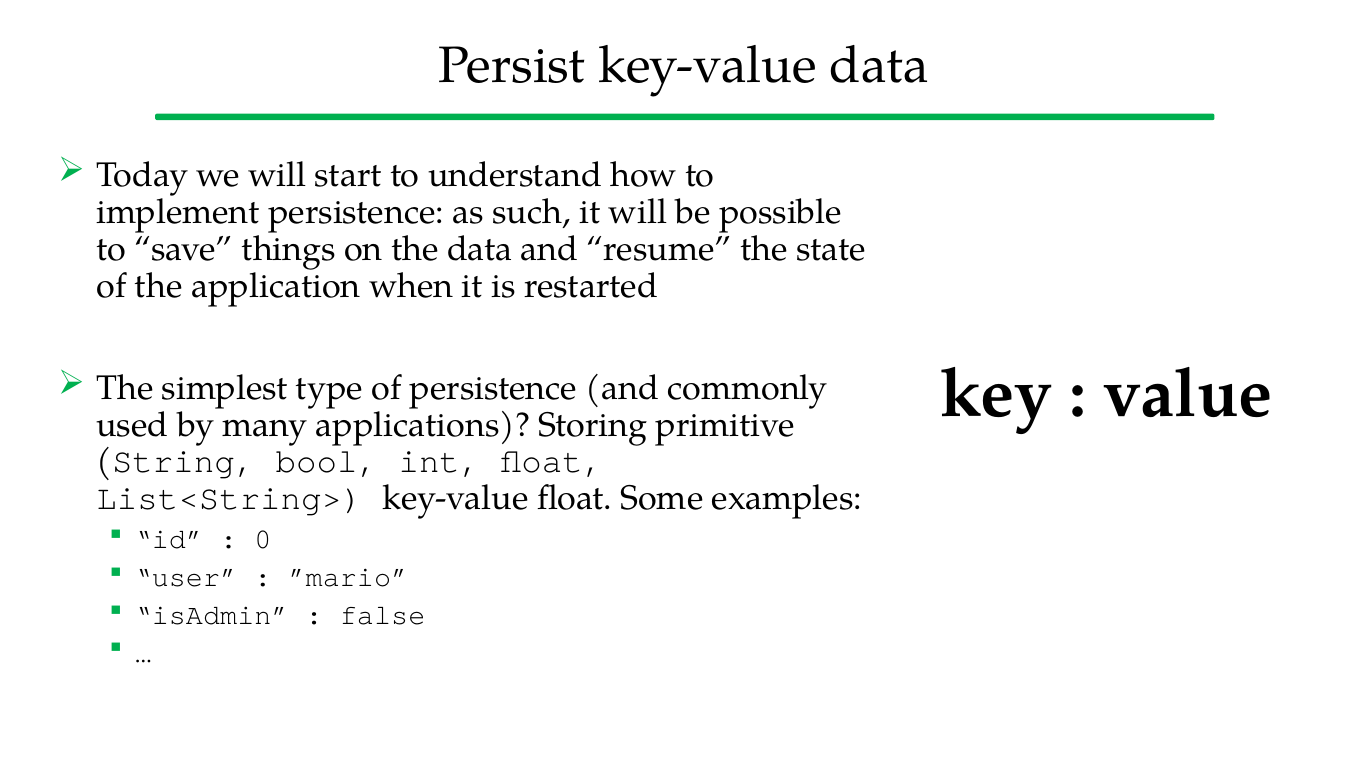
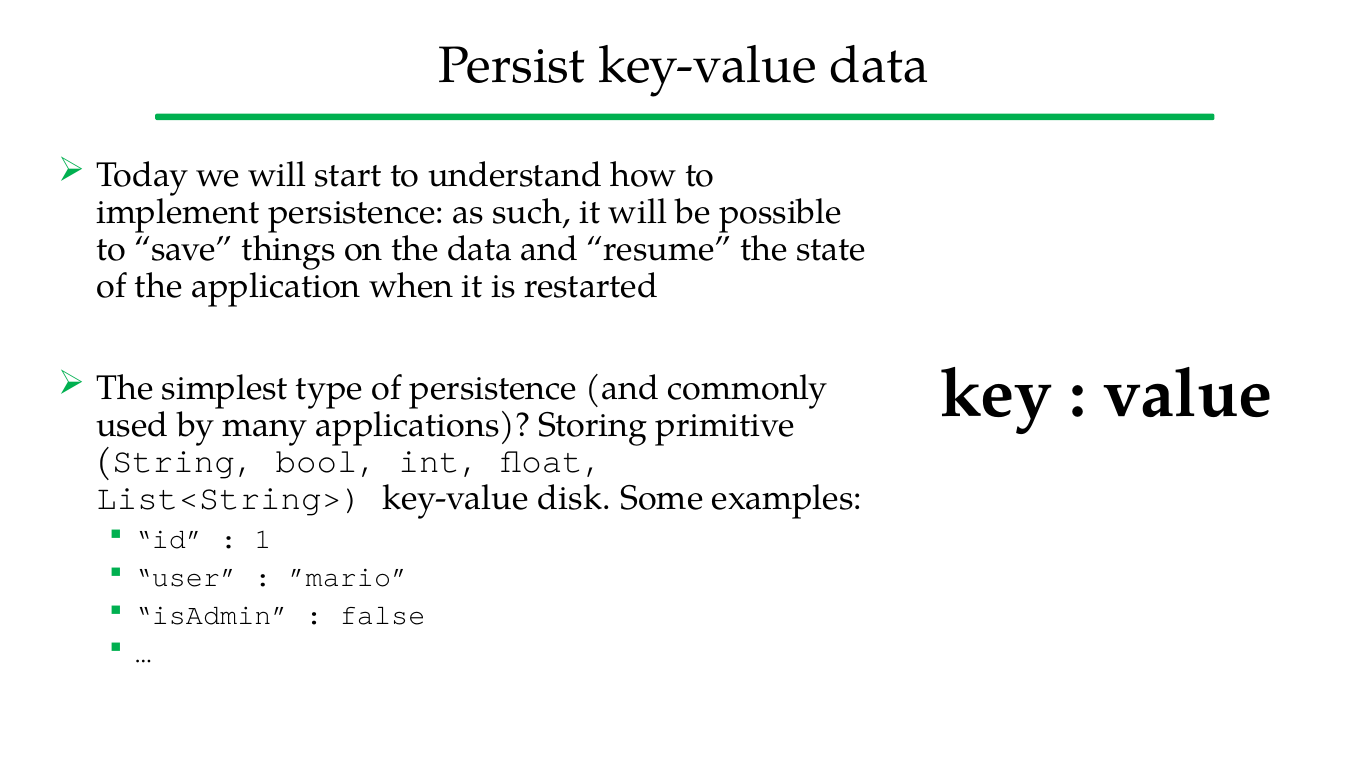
key-value float: float -> disk (574, 499)
0: 0 -> 1 (263, 539)
